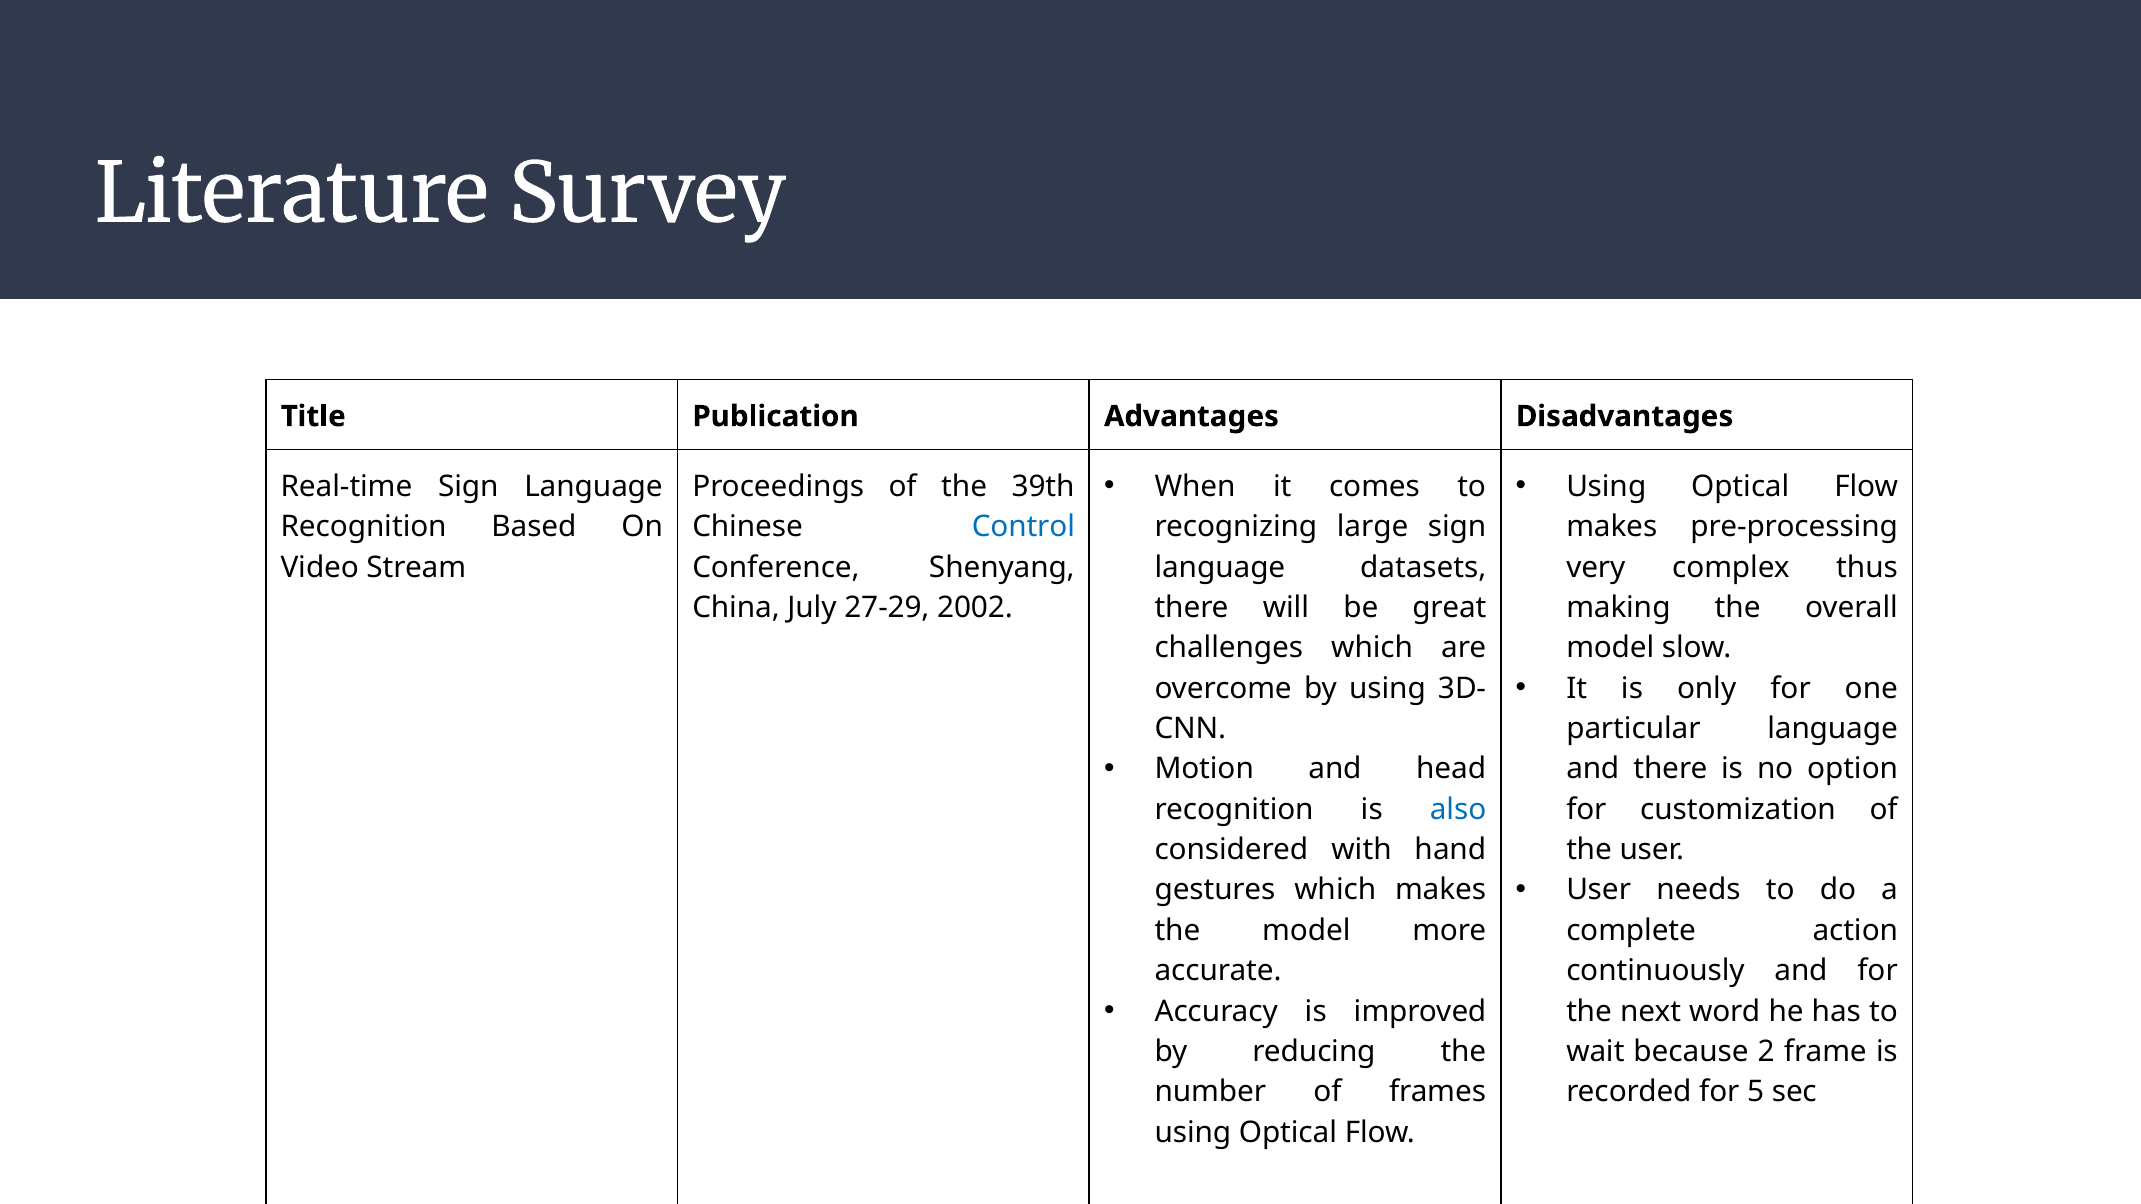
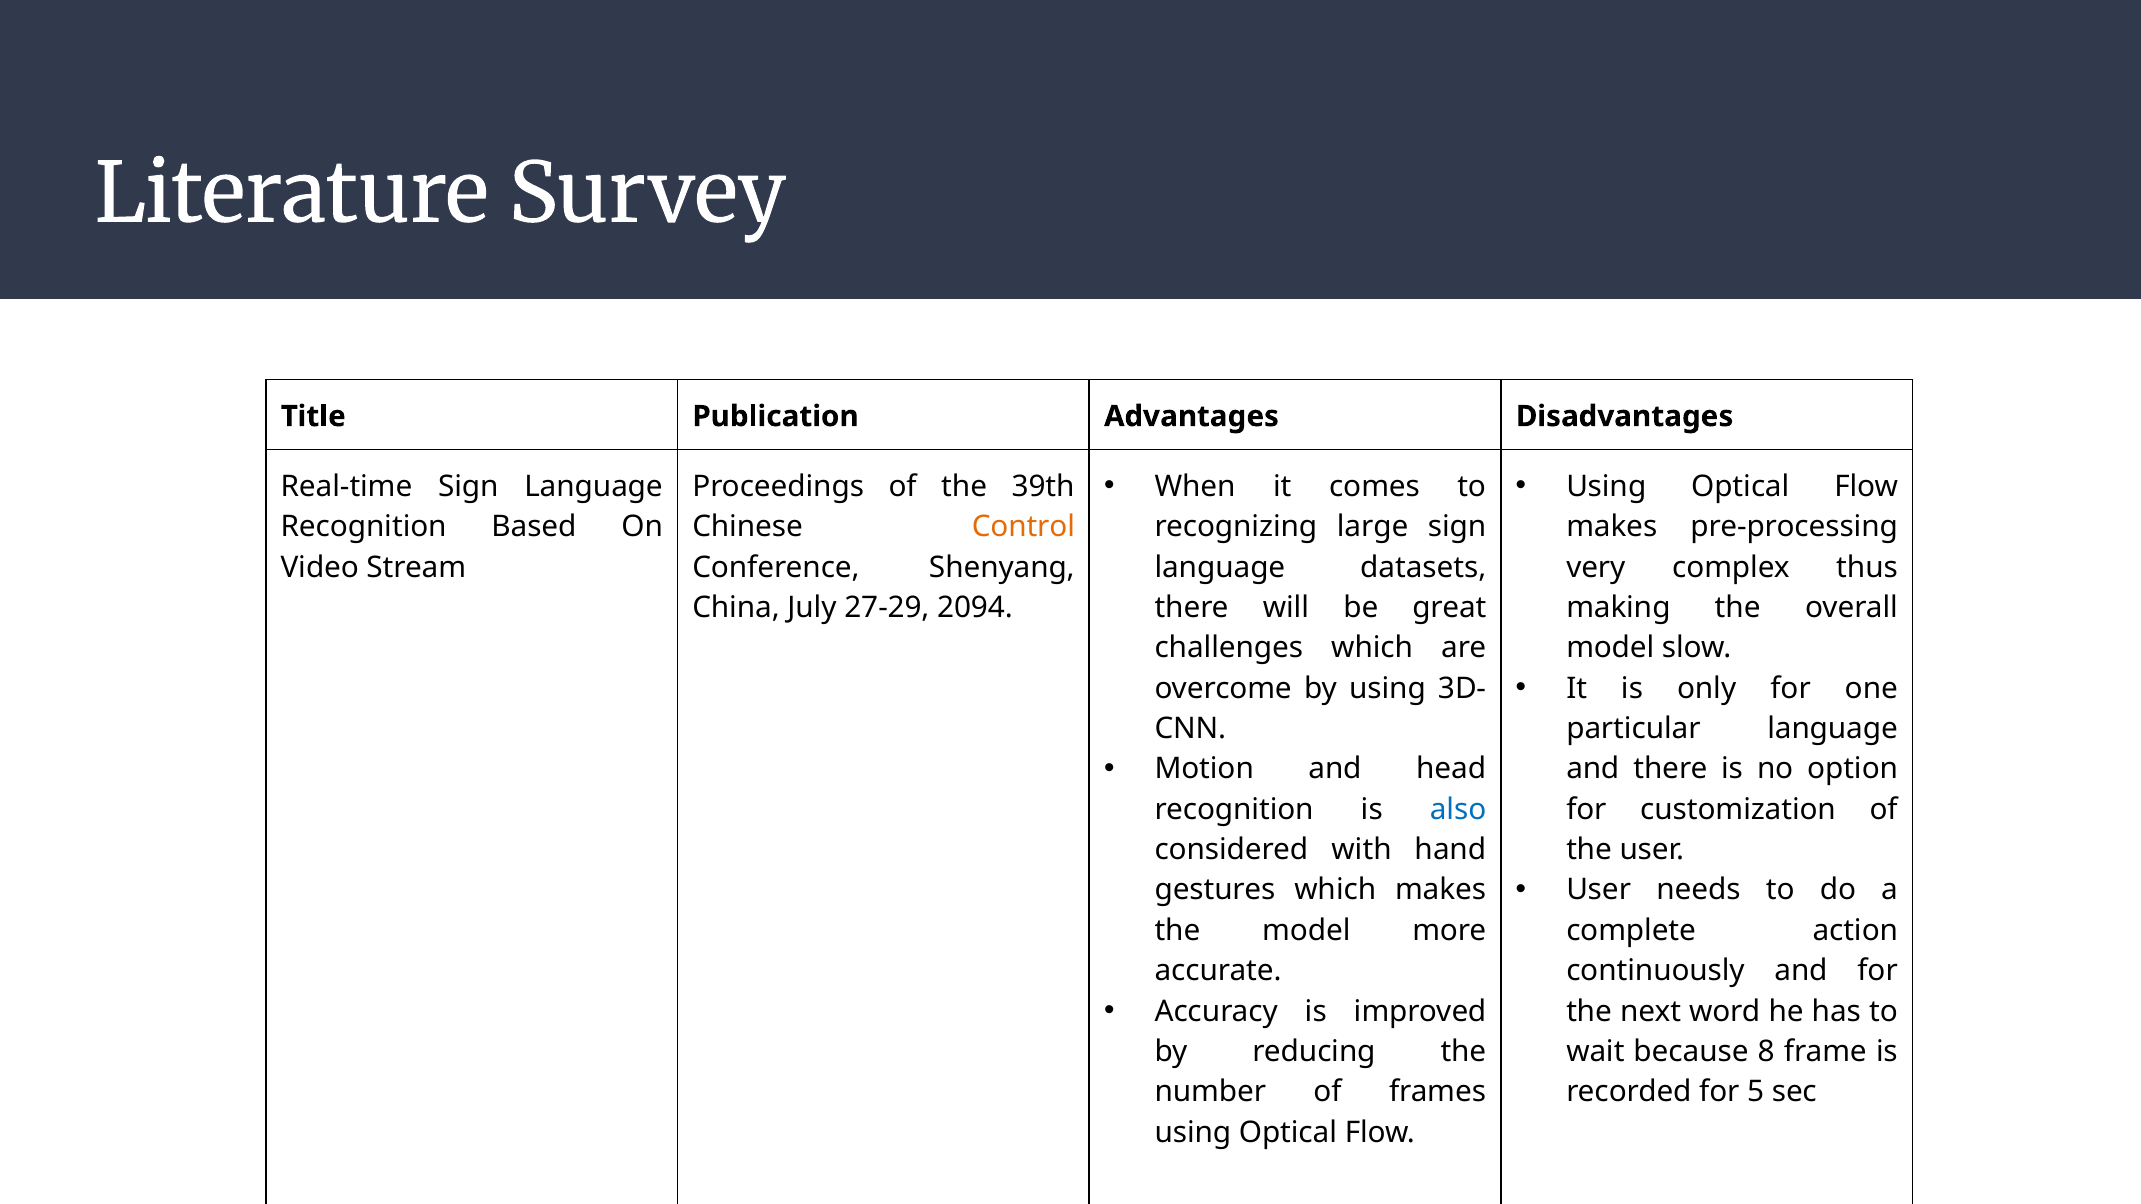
Control colour: blue -> orange (1023, 527)
2002: 2002 -> 2094 (975, 608)
2: 2 -> 8 (1766, 1052)
